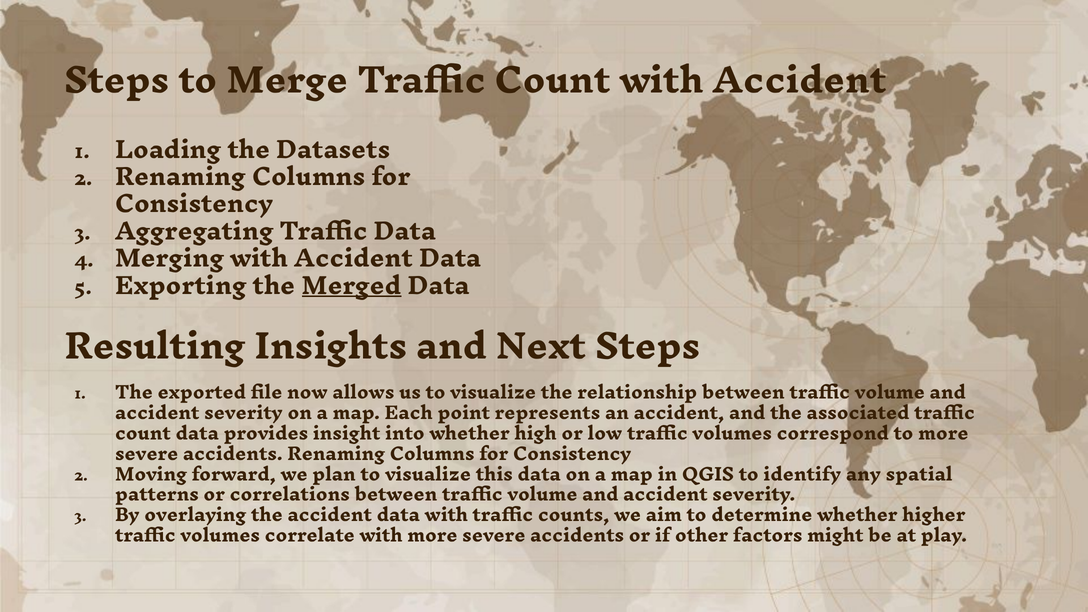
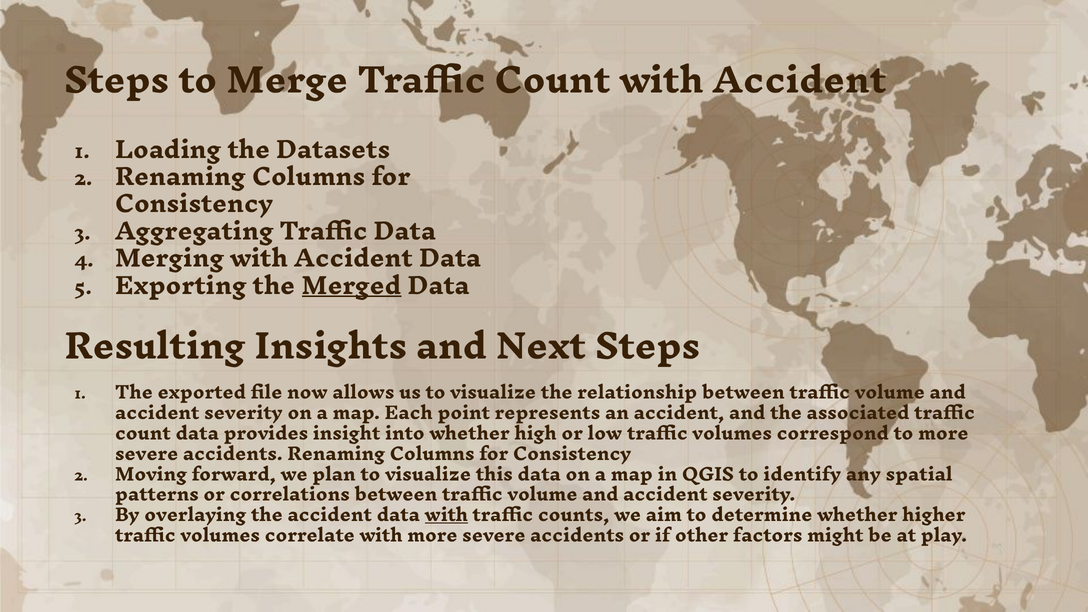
with underline: none -> present (446, 516)
